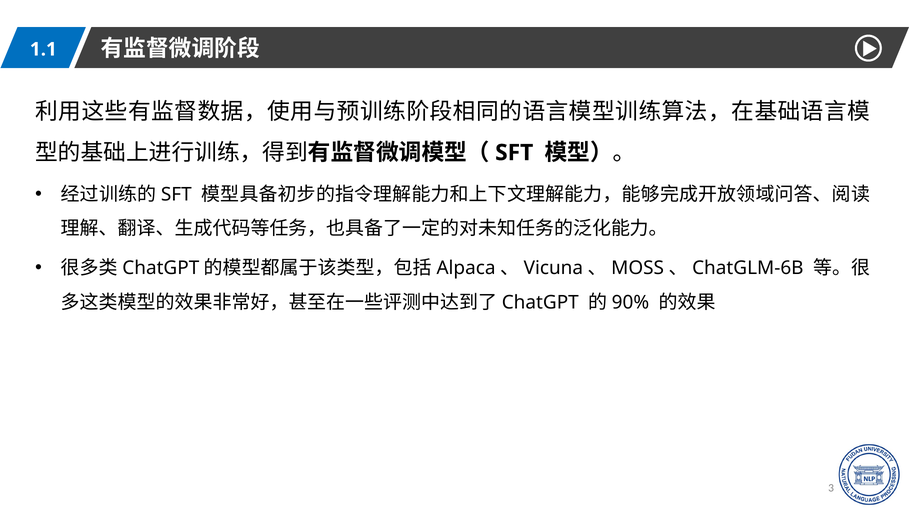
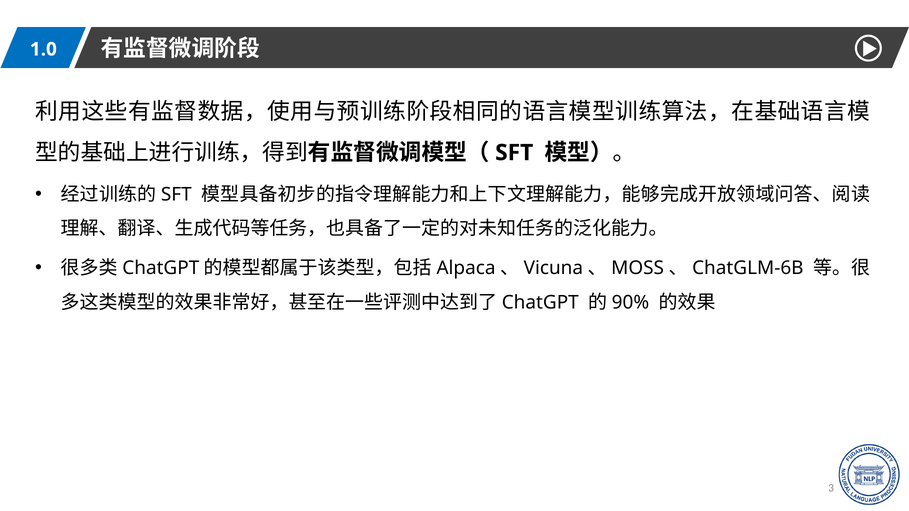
1.1: 1.1 -> 1.0 (43, 49)
